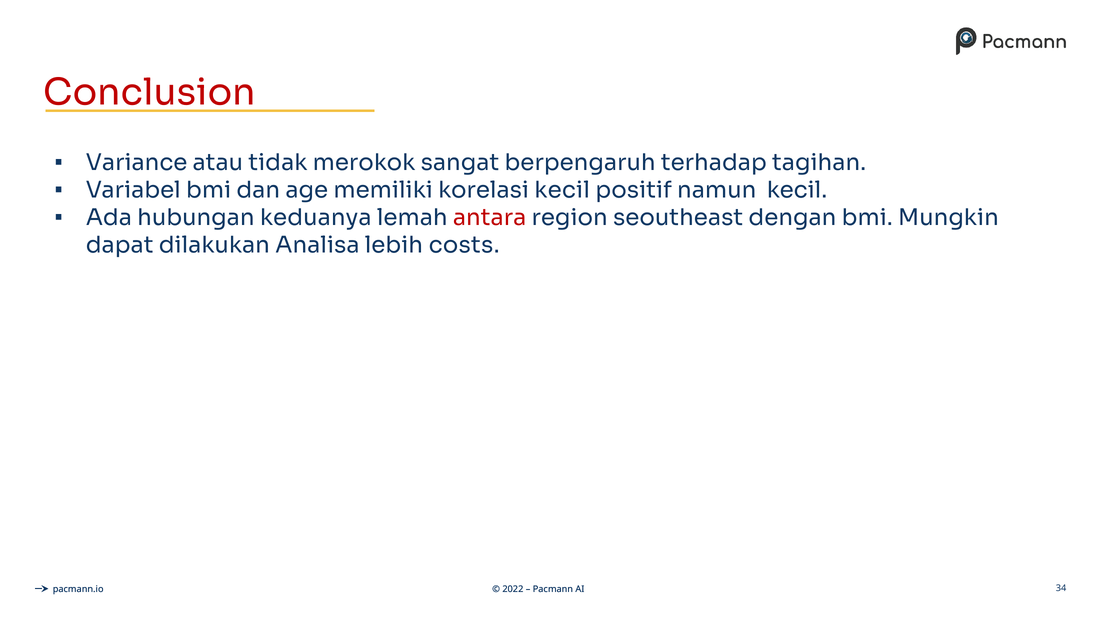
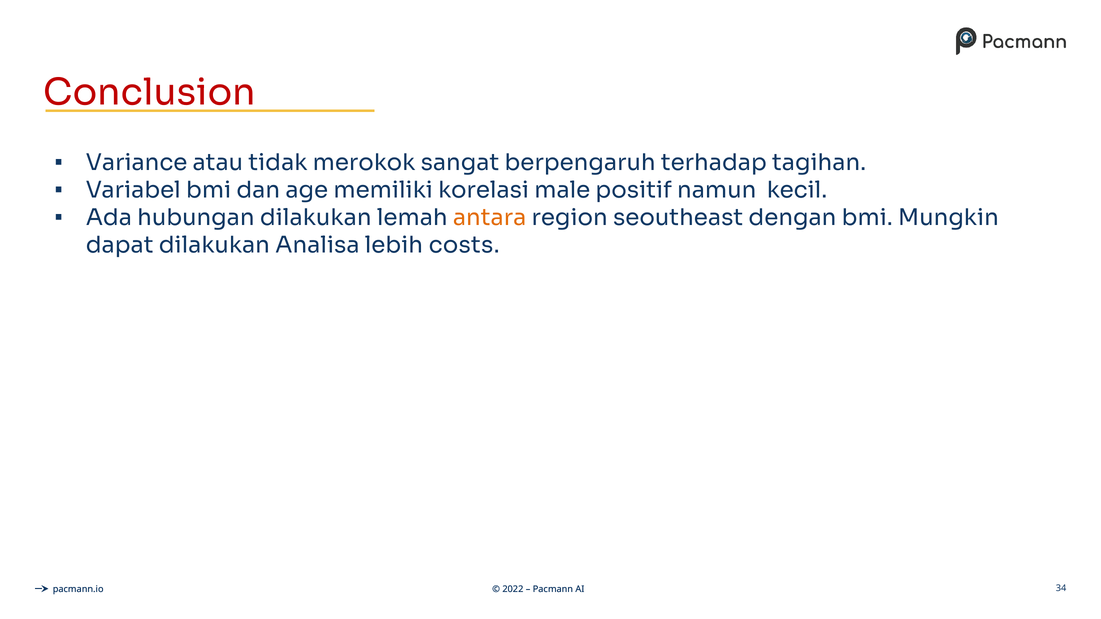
korelasi kecil: kecil -> male (562, 190)
hubungan keduanya: keduanya -> dilakukan (316, 218)
antara colour: red -> orange (490, 218)
